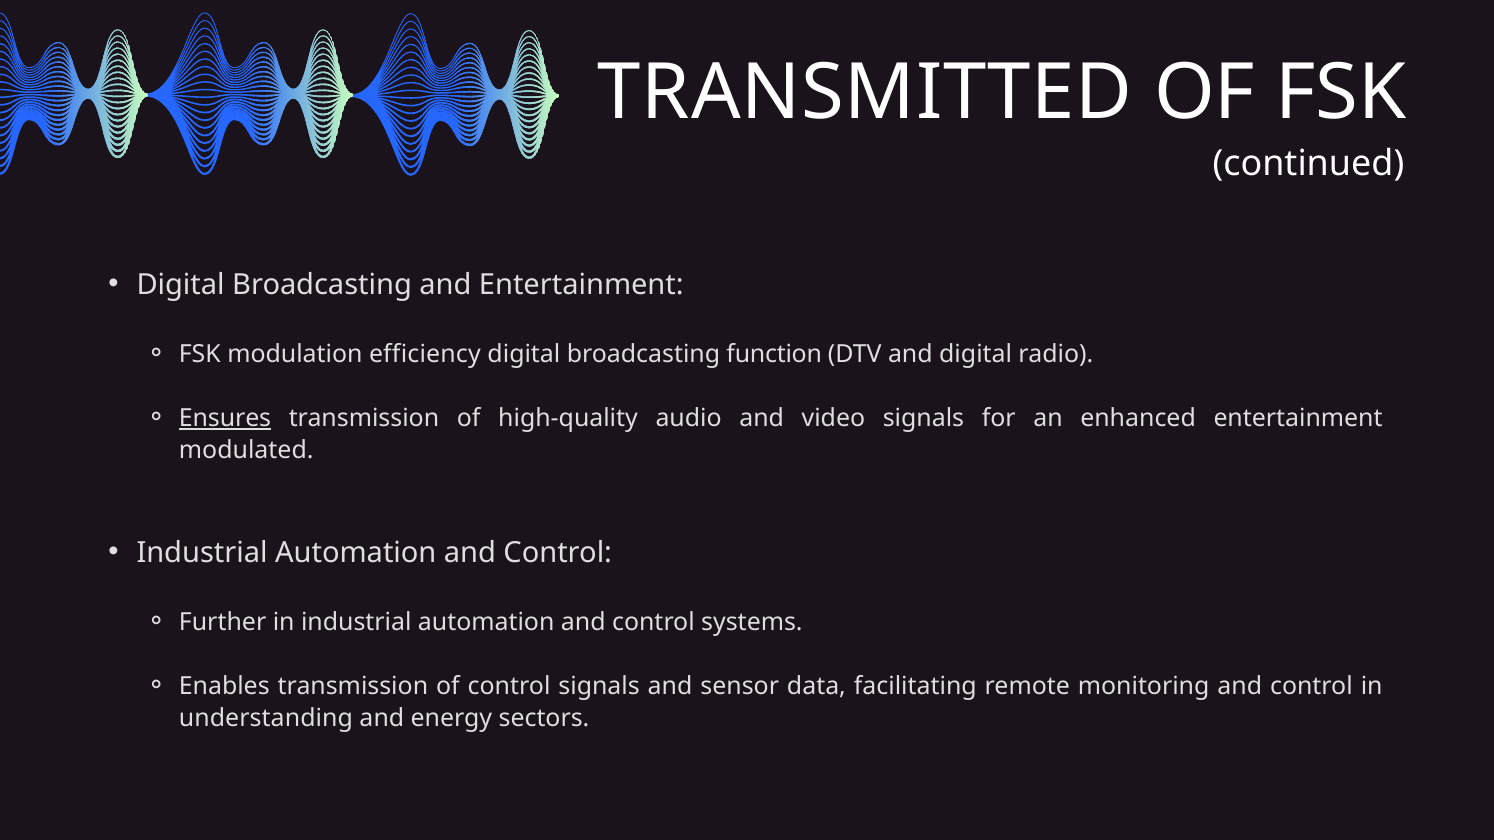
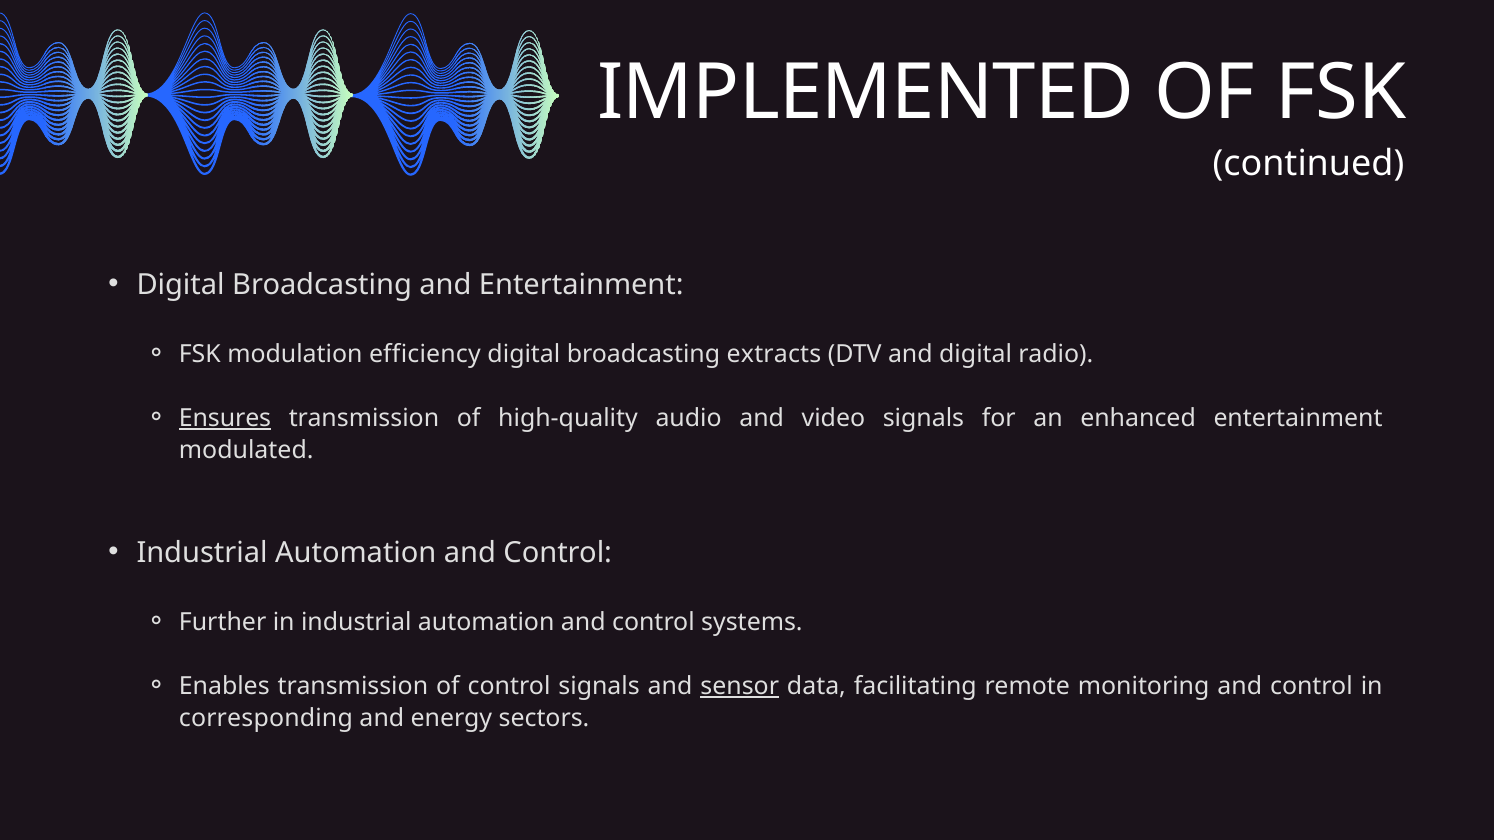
TRANSMITTED: TRANSMITTED -> IMPLEMENTED (866, 93)
function: function -> extracts (774, 354)
sensor underline: none -> present (740, 687)
understanding: understanding -> corresponding (266, 719)
